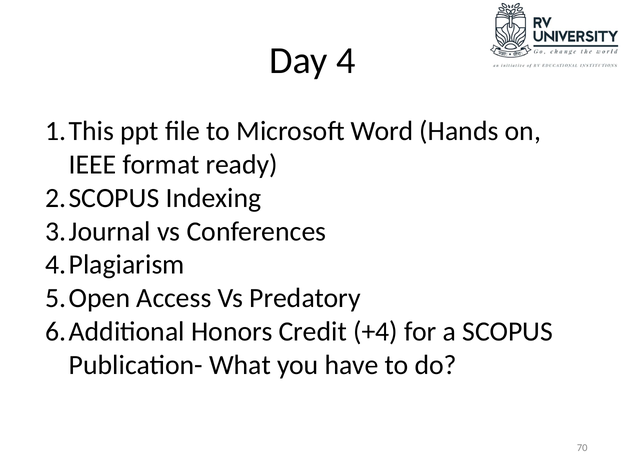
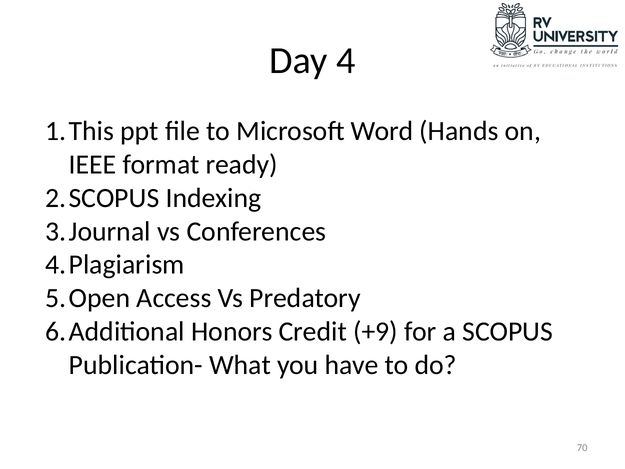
+4: +4 -> +9 (376, 331)
